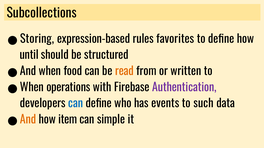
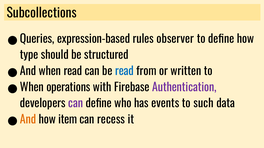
Storing: Storing -> Queries (37, 39)
favorites: favorites -> observer (175, 39)
until: until -> type (29, 55)
when food: food -> read (73, 72)
read colour: orange -> blue (124, 72)
can colour: blue -> purple (76, 104)
simple: simple -> recess (111, 120)
